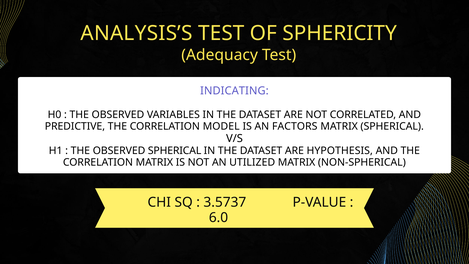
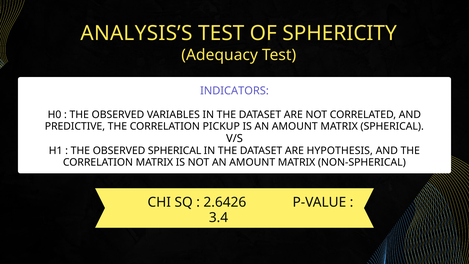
INDICATING: INDICATING -> INDICATORS (234, 91)
MODEL: MODEL -> PICKUP (221, 126)
IS AN FACTORS: FACTORS -> AMOUNT (295, 126)
NOT AN UTILIZED: UTILIZED -> AMOUNT (252, 162)
3.5737: 3.5737 -> 2.6426 (225, 202)
6.0: 6.0 -> 3.4 (218, 217)
